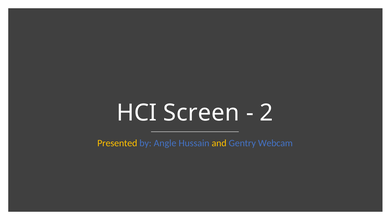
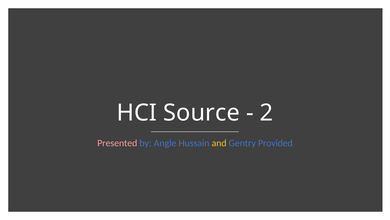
Screen: Screen -> Source (201, 112)
Presented colour: yellow -> pink (117, 143)
Webcam: Webcam -> Provided (275, 143)
